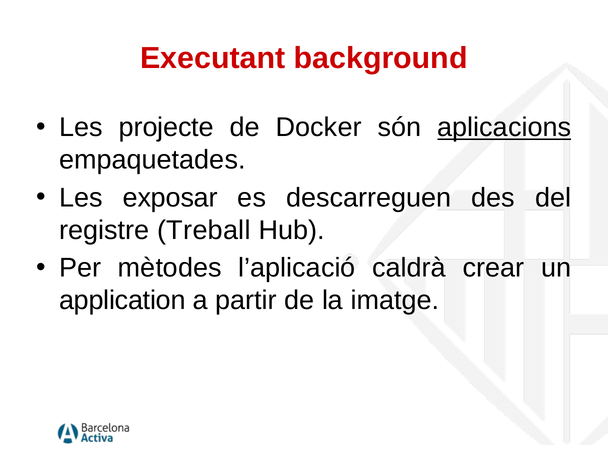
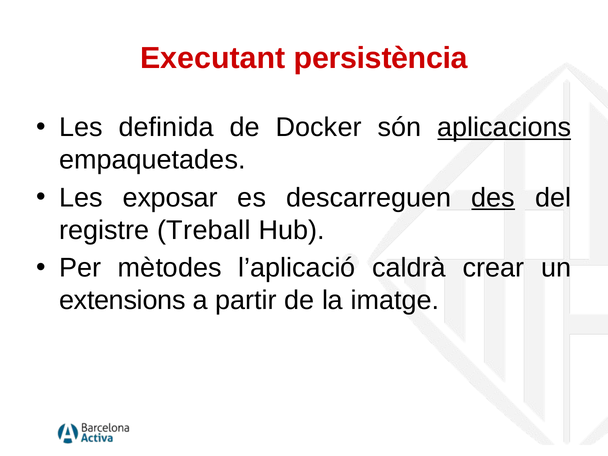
background: background -> persistència (381, 58)
projecte: projecte -> definida (166, 127)
des underline: none -> present (493, 198)
application: application -> extensions (122, 300)
